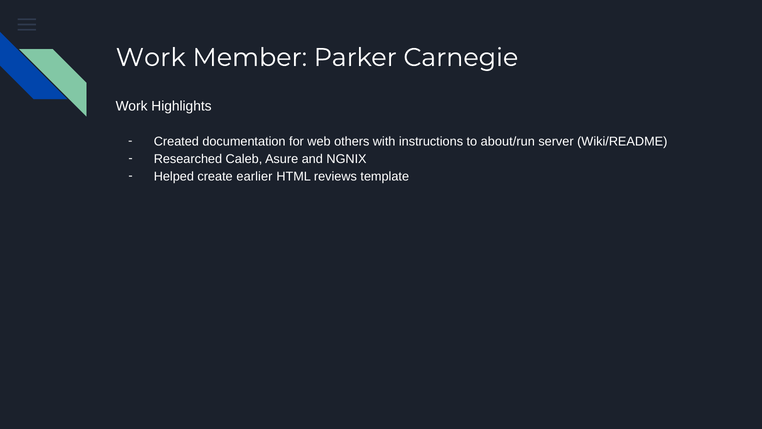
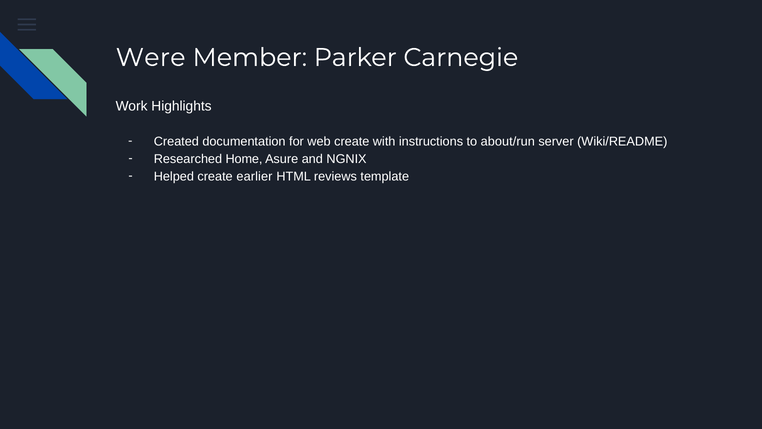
Work: Work -> Were (151, 57)
web others: others -> create (352, 141)
Caleb: Caleb -> Home (244, 159)
